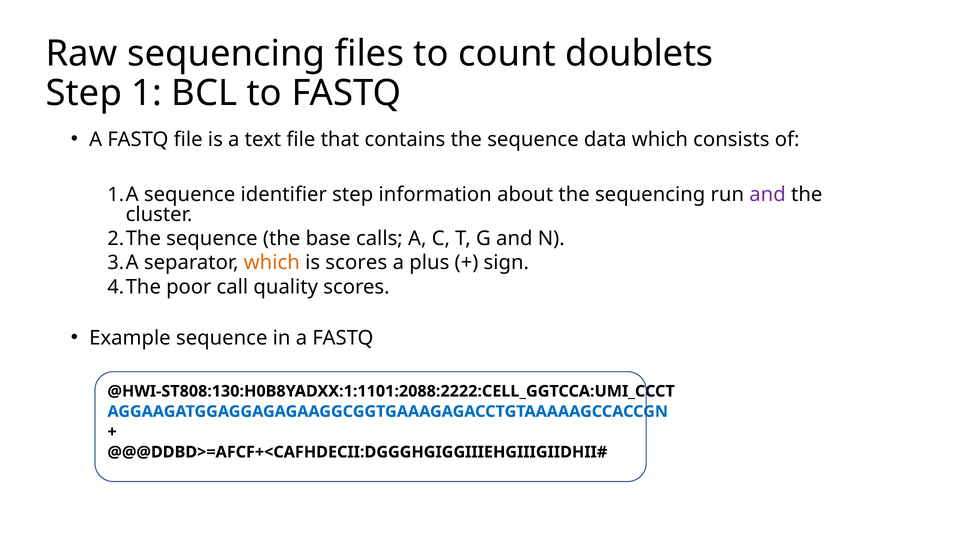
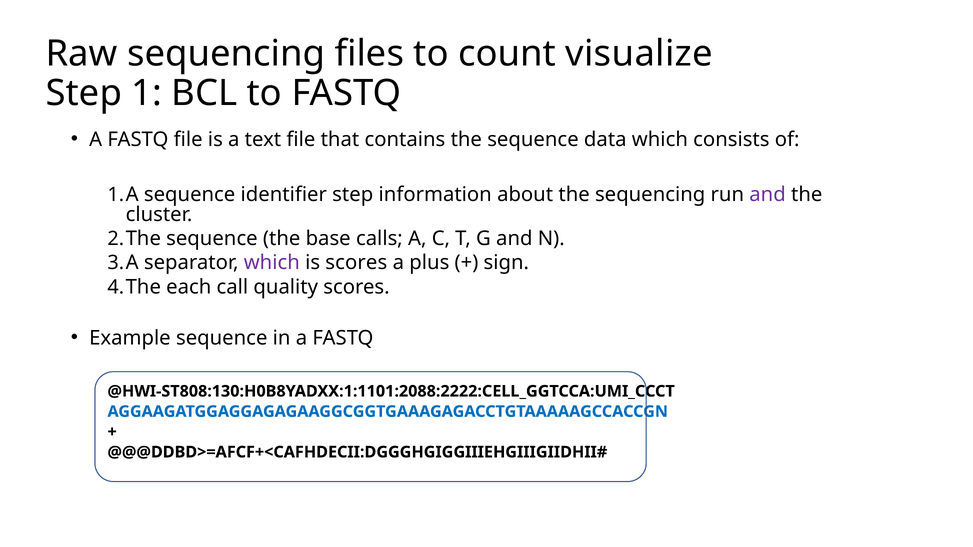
doublets: doublets -> visualize (639, 54)
which colour: orange -> purple (272, 263)
poor: poor -> each (189, 287)
